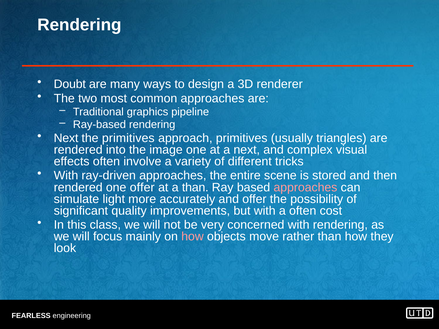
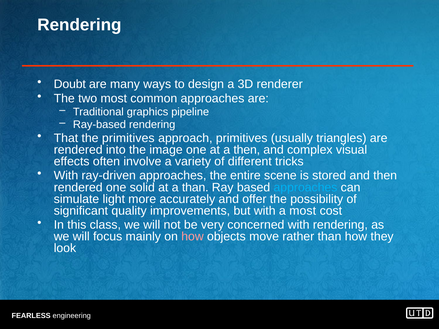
Next: Next -> That (66, 138)
a next: next -> then (247, 150)
one offer: offer -> solid (142, 187)
approaches colour: pink -> light blue (305, 187)
a often: often -> most (303, 211)
